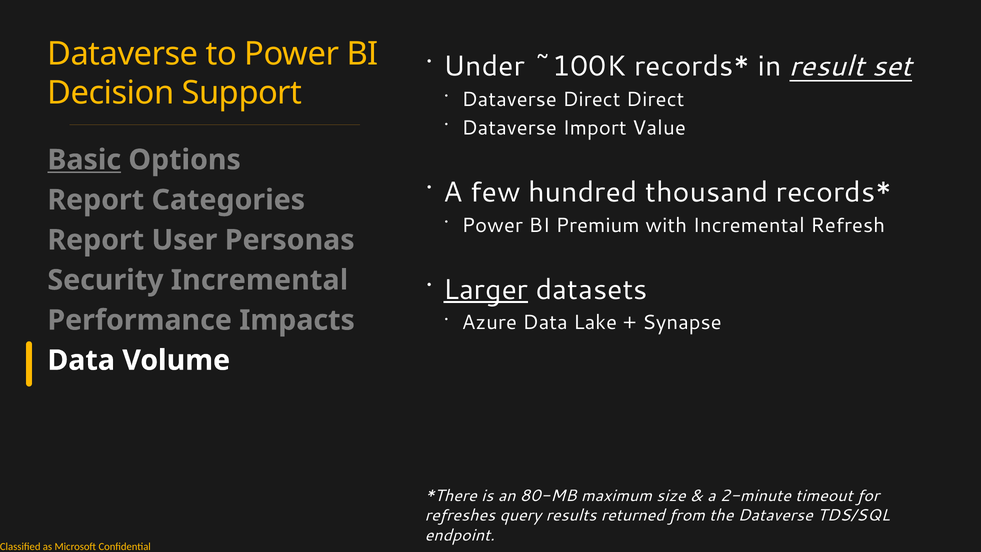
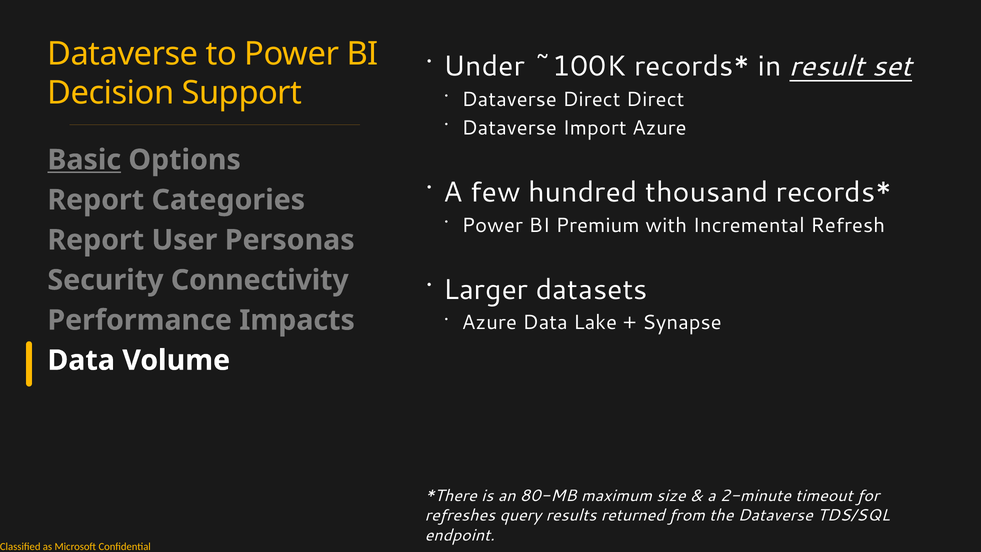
Import Value: Value -> Azure (659, 128)
Security Incremental: Incremental -> Connectivity (260, 280)
Larger underline: present -> none (486, 290)
